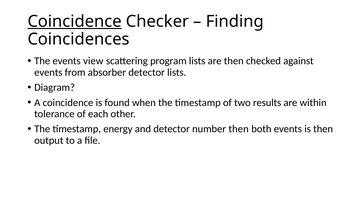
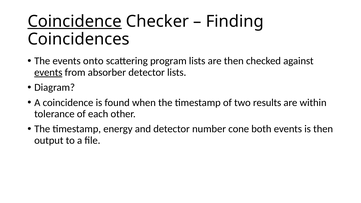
view: view -> onto (93, 61)
events underline: none -> present (48, 72)
number then: then -> cone (239, 129)
